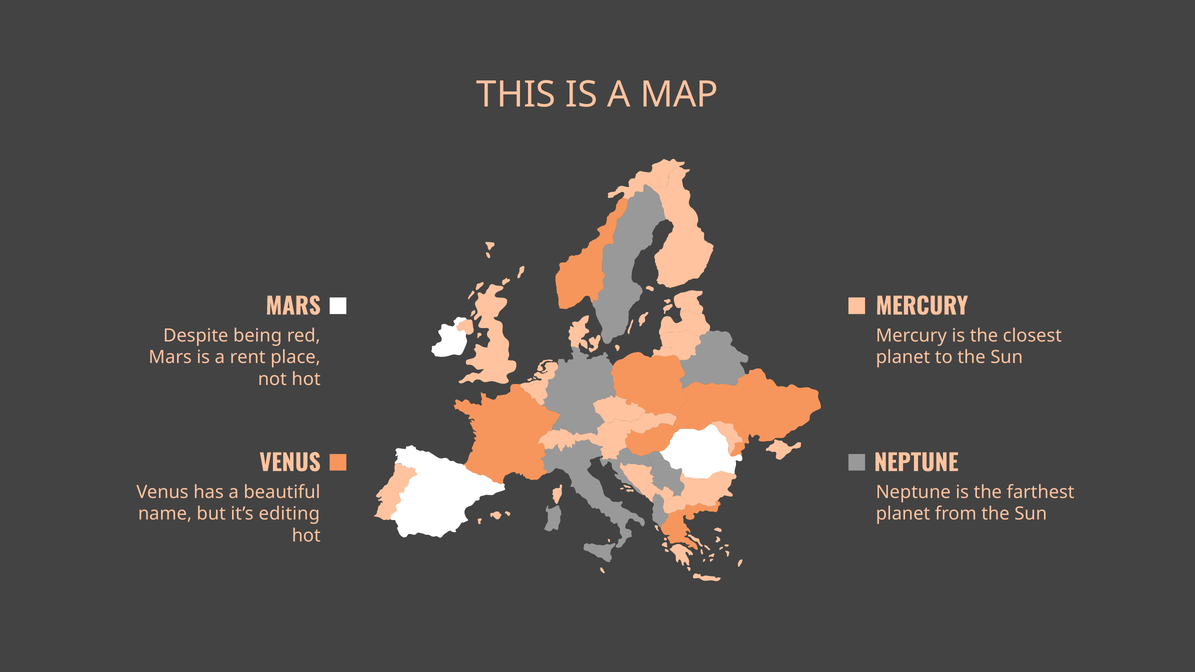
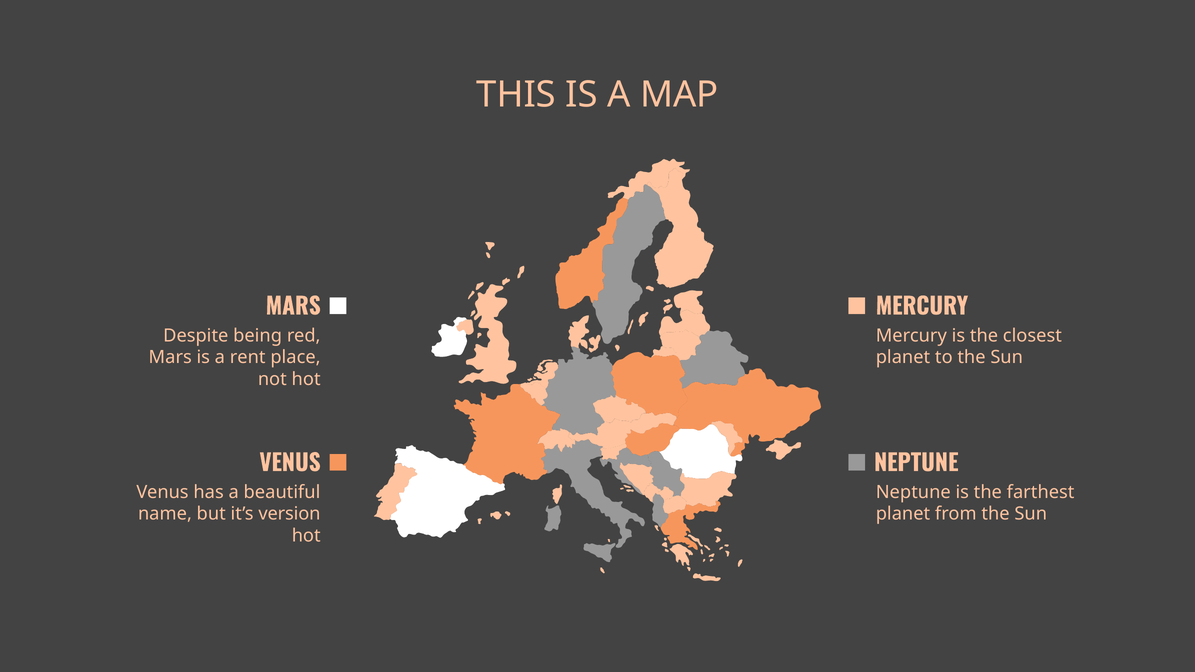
editing: editing -> version (289, 514)
